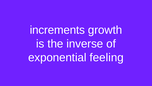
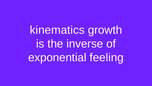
increments: increments -> kinematics (57, 30)
